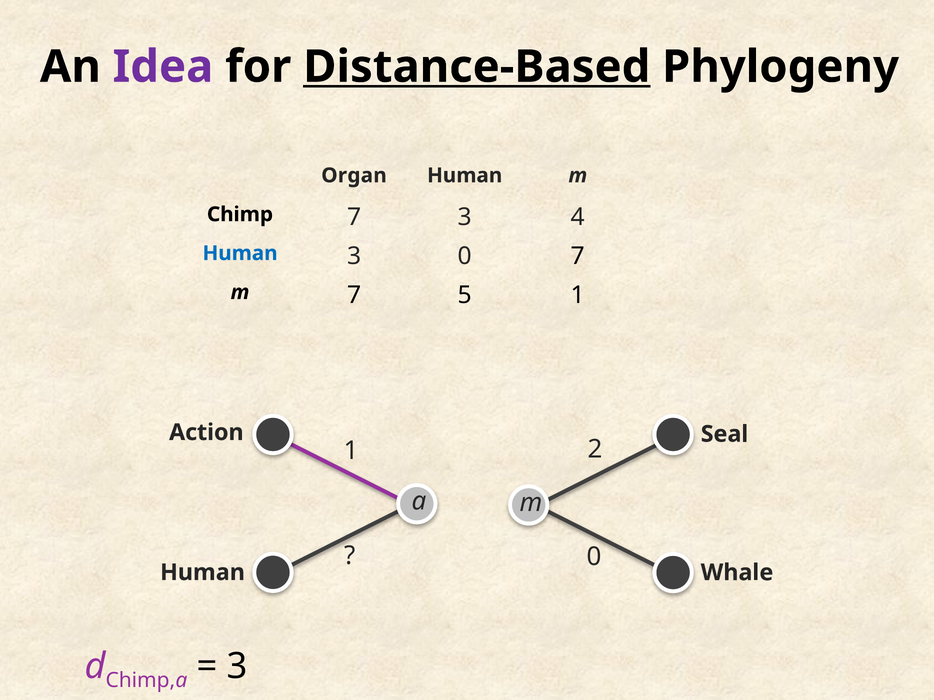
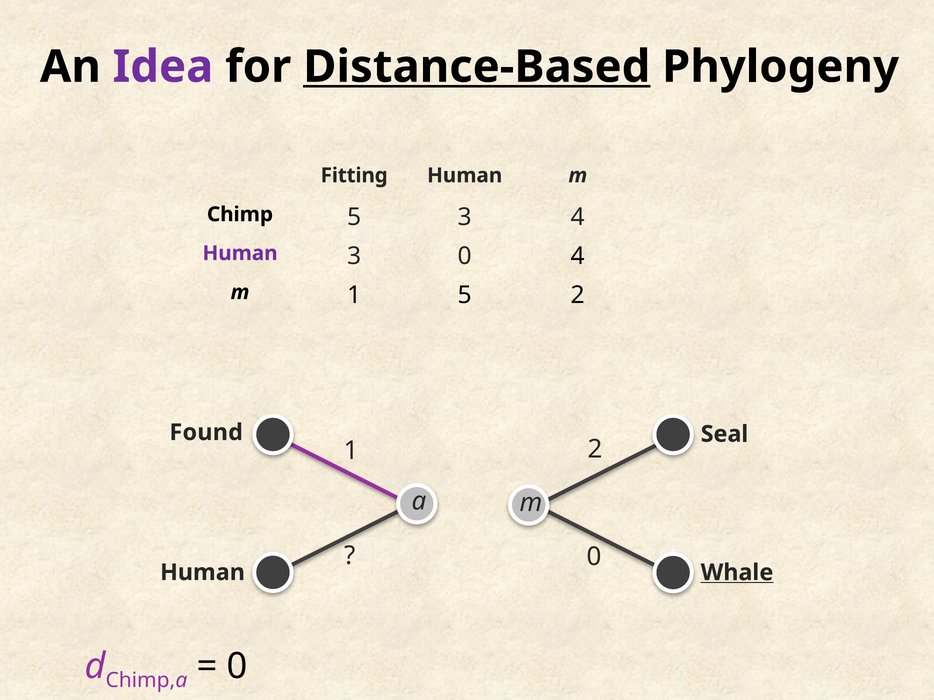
Organ: Organ -> Fitting (354, 176)
Chimp 7: 7 -> 5 (354, 217)
Human colour: blue -> purple (240, 253)
0 7: 7 -> 4 (578, 256)
m 7: 7 -> 1 (354, 295)
5 1: 1 -> 2 (578, 295)
Action: Action -> Found (206, 433)
Whale underline: none -> present (737, 573)
3: 3 -> 0 (237, 667)
